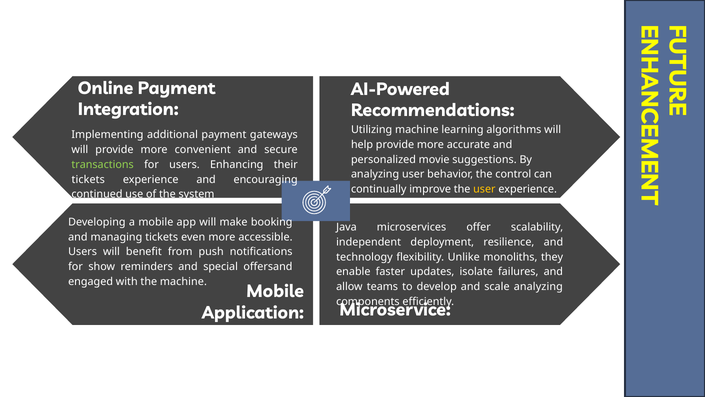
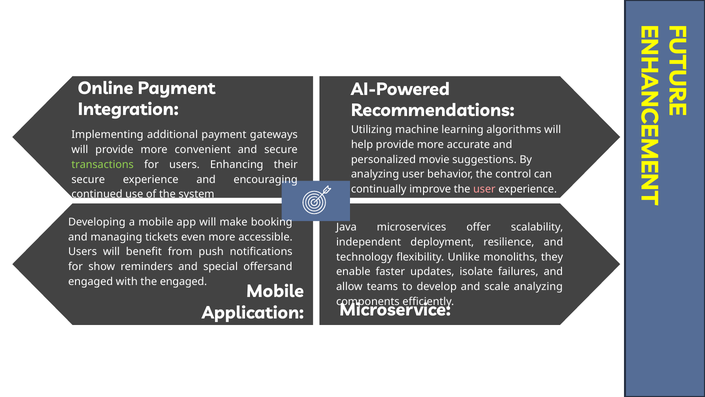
tickets: tickets -> secure (88, 179)
user colour: yellow -> pink (484, 189)
the machine: machine -> engaged (183, 281)
